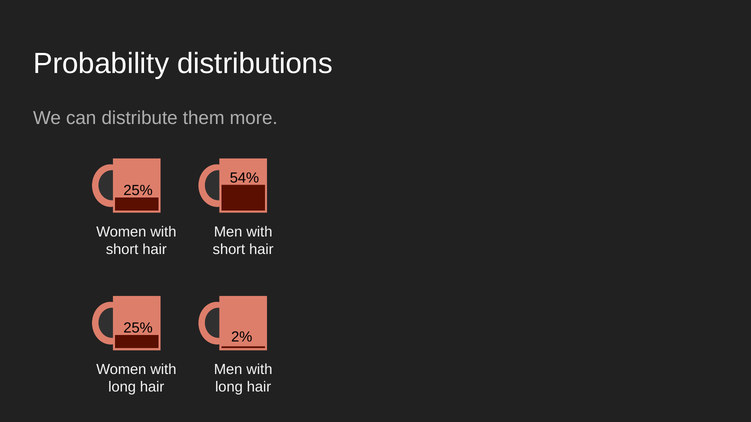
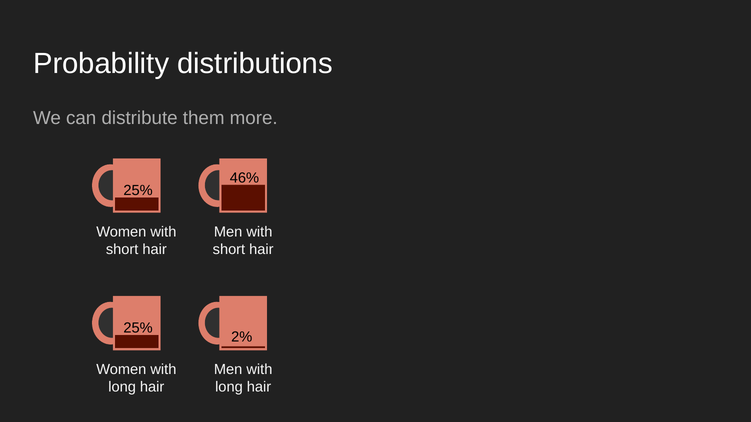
54%: 54% -> 46% (244, 178)
